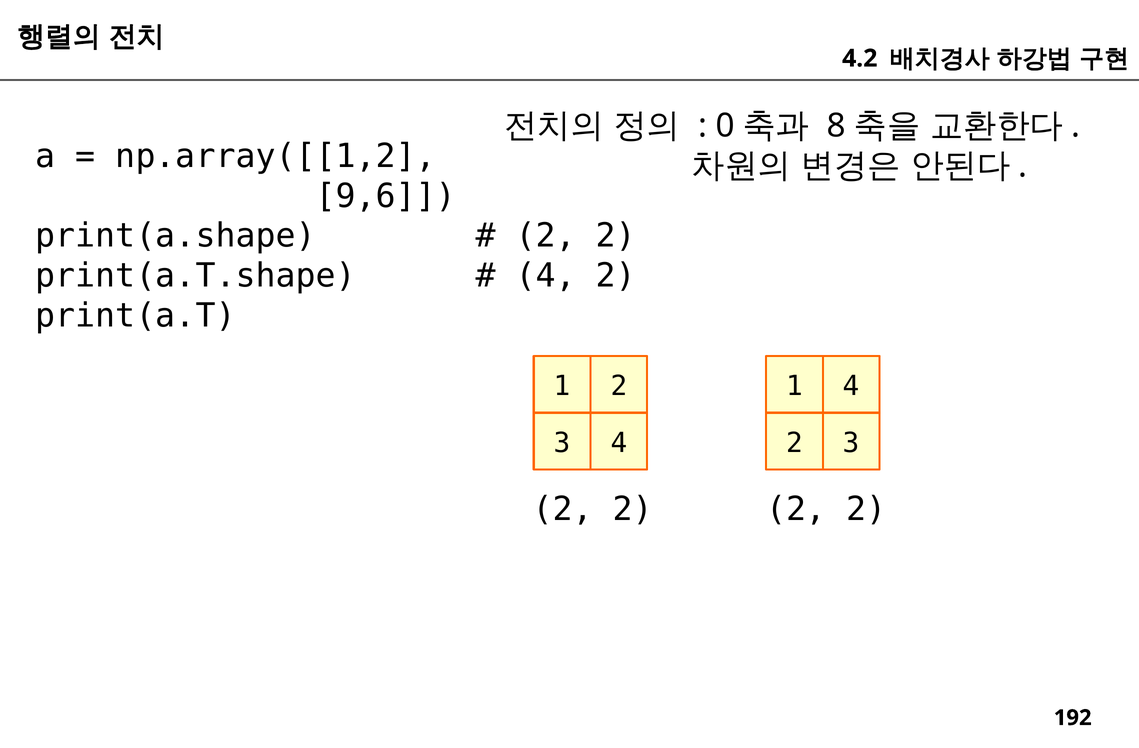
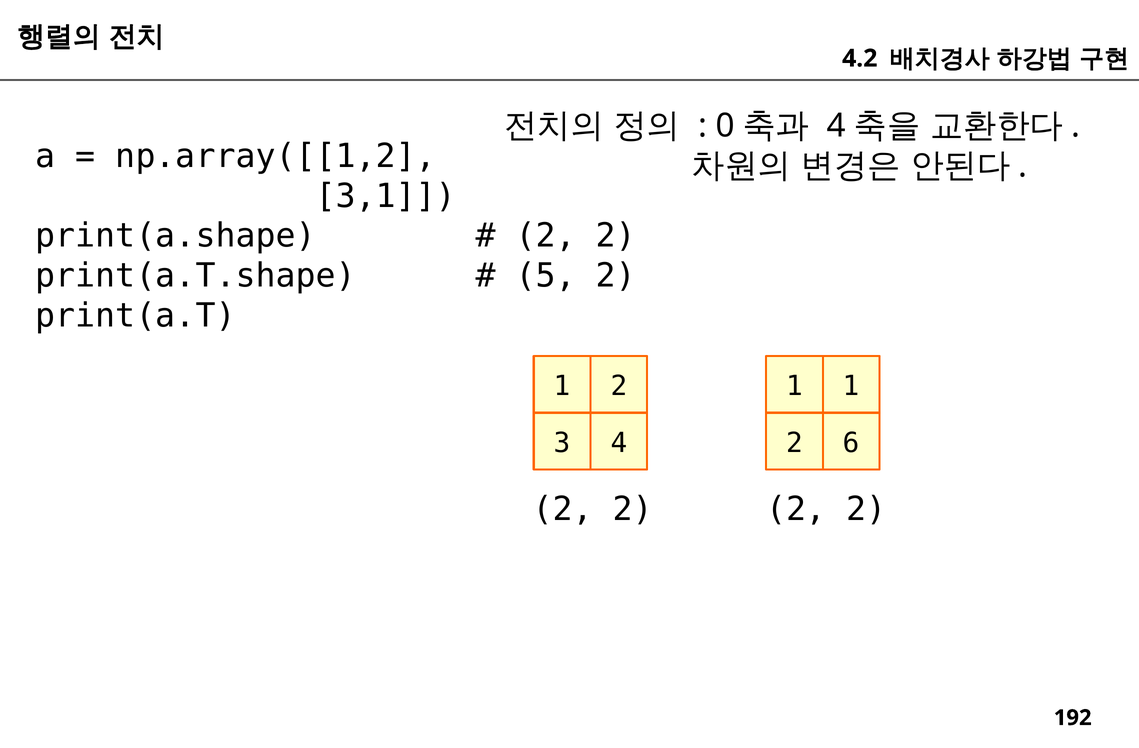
8: 8 -> 4 (836, 126)
9,6: 9,6 -> 3,1 (386, 196)
4: 4 -> 5 (546, 276)
1 4: 4 -> 1 (851, 386)
3: 3 -> 6 (851, 443)
